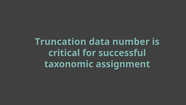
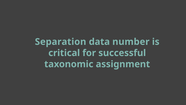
Truncation: Truncation -> Separation (61, 42)
